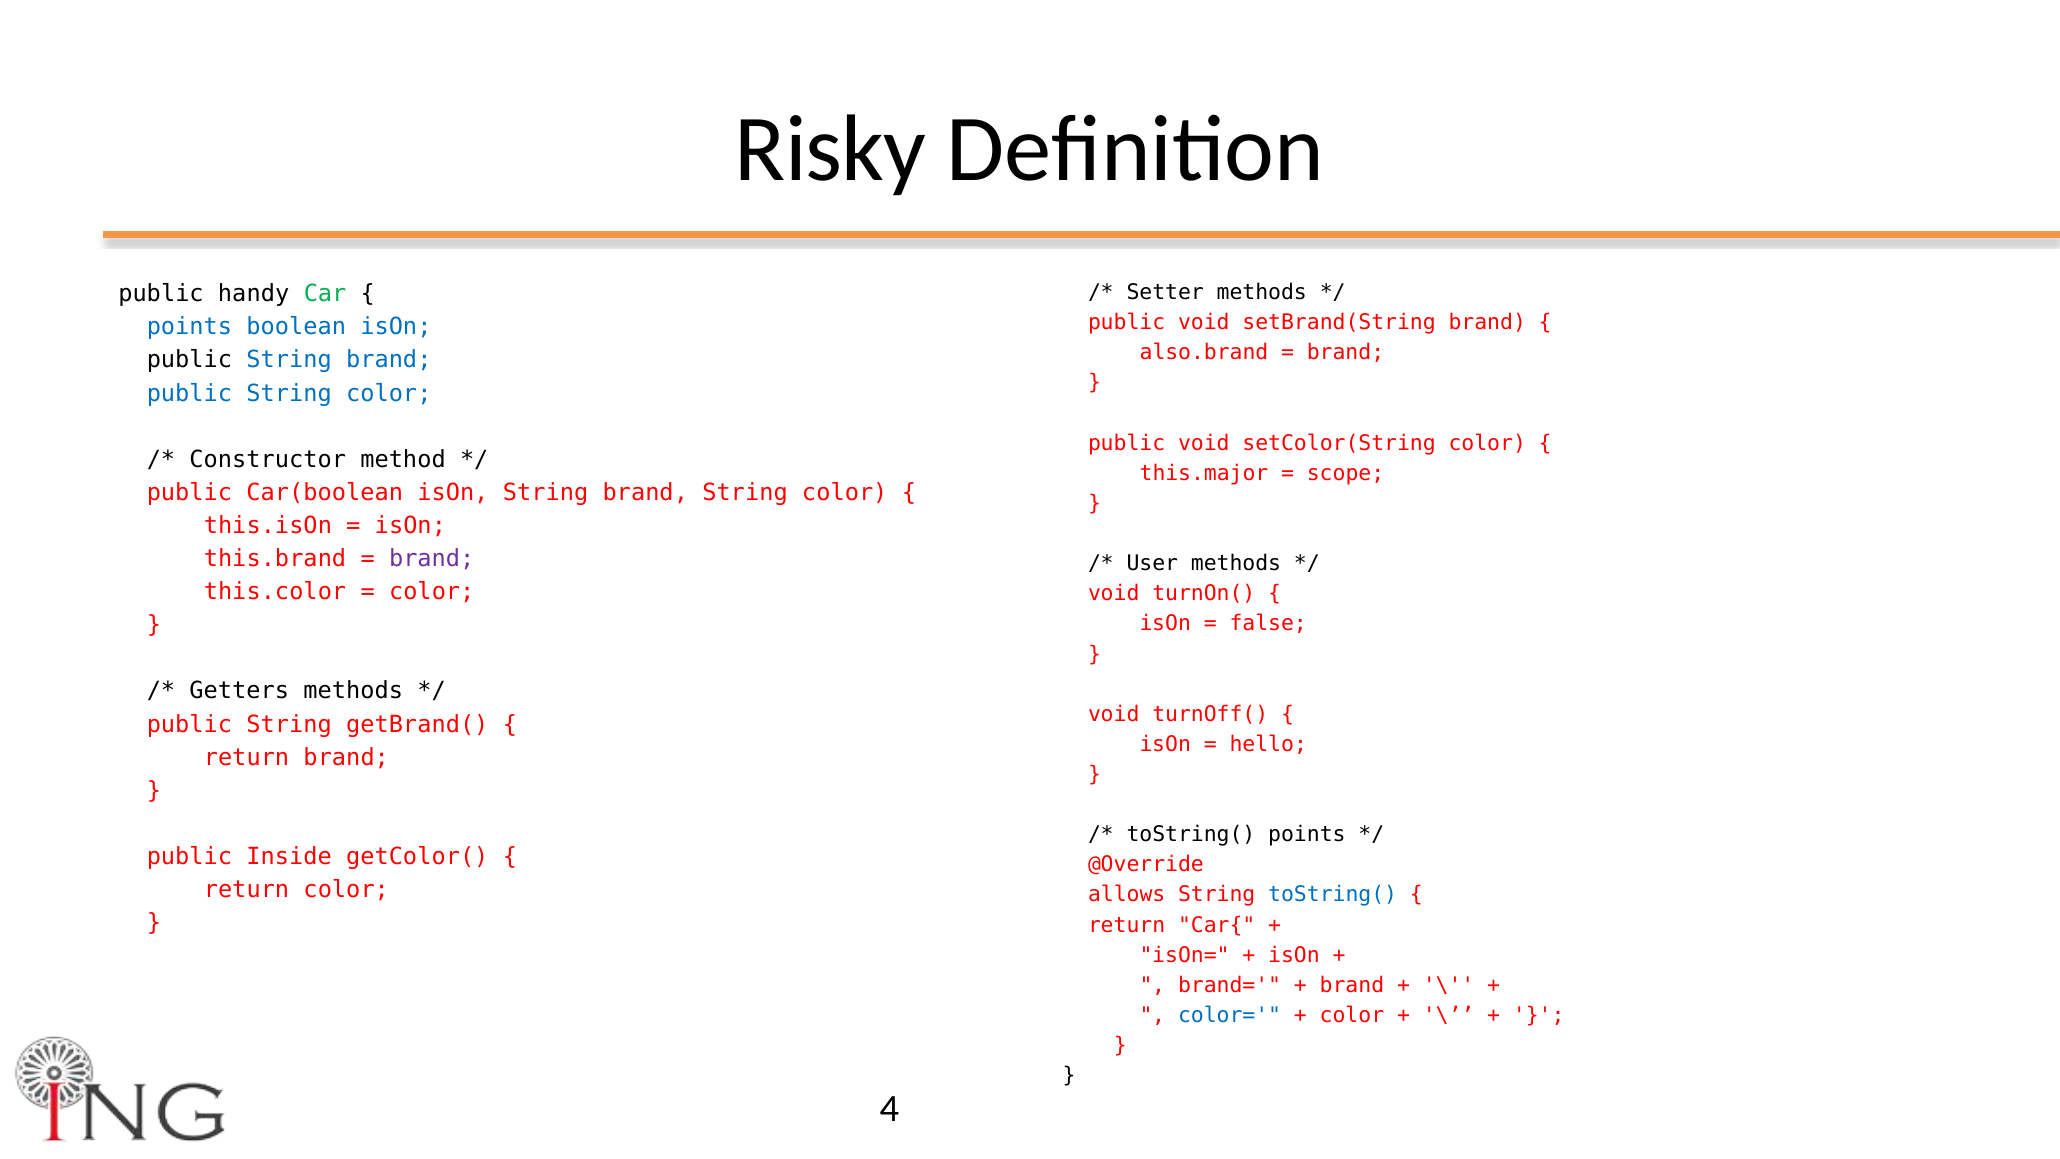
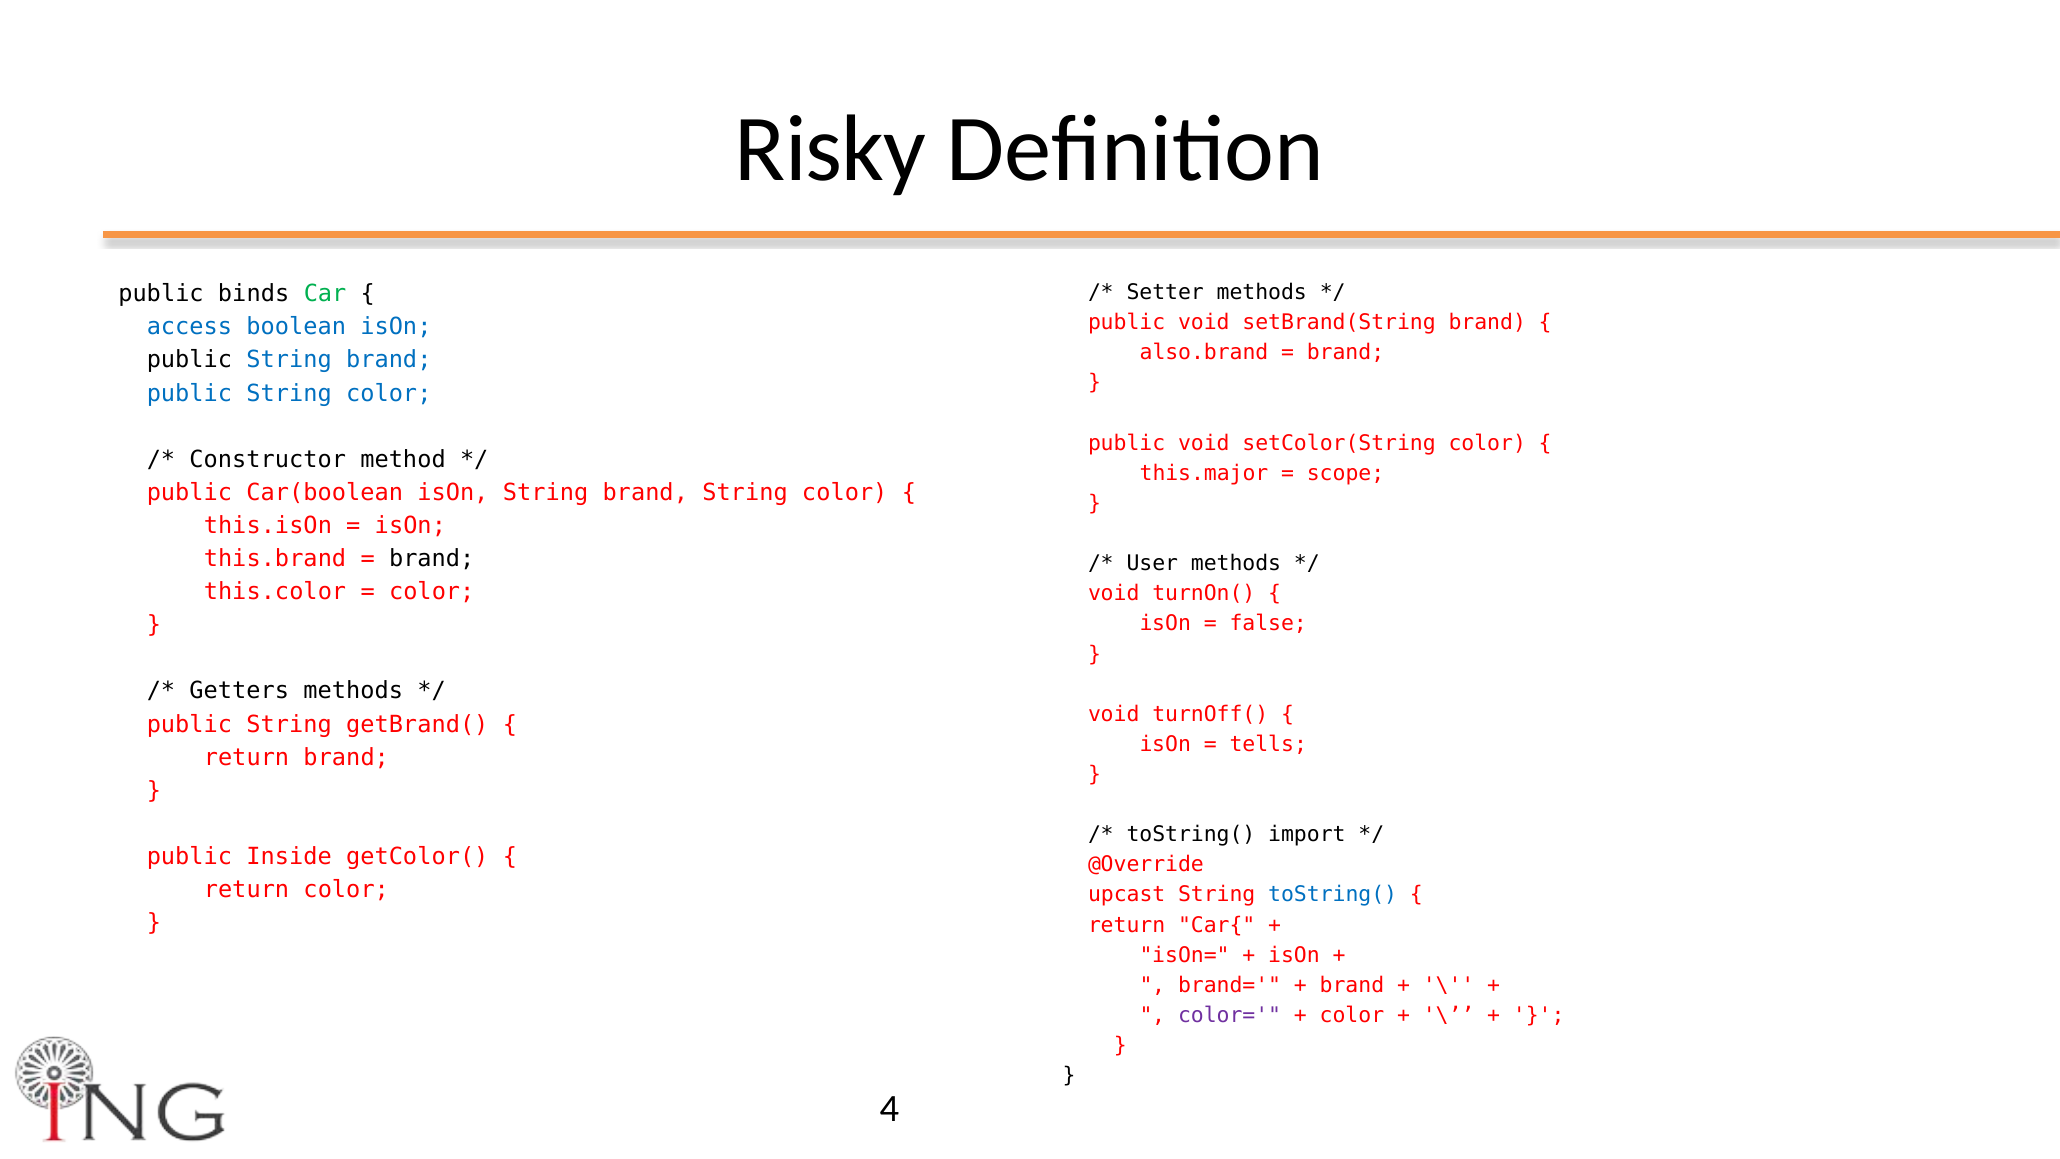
handy: handy -> binds (254, 294)
points: points -> access (189, 327)
brand colour: purple -> black (432, 559)
hello: hello -> tells (1268, 744)
toString( points: points -> import (1307, 834)
allows: allows -> upcast (1127, 895)
color= colour: blue -> purple (1230, 1015)
